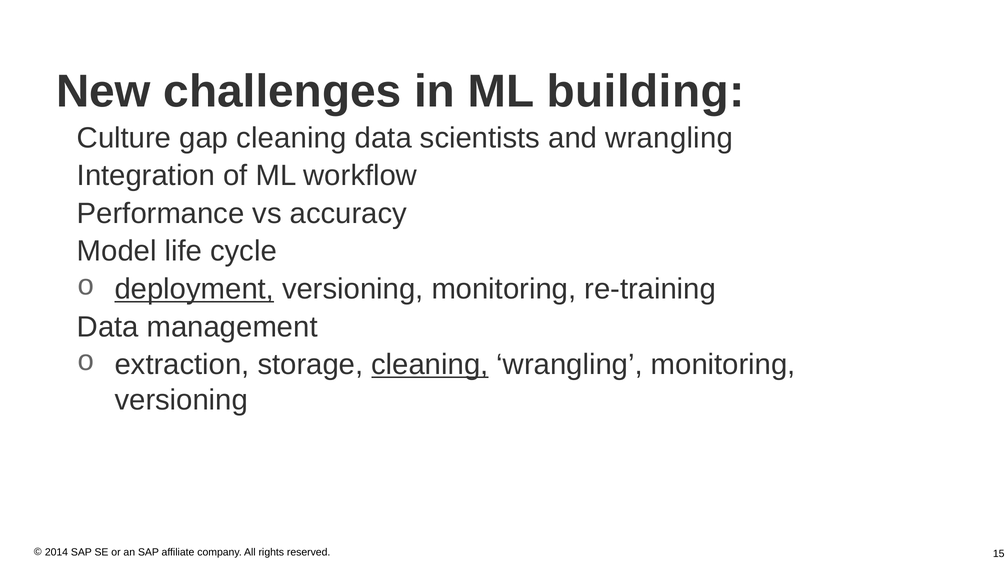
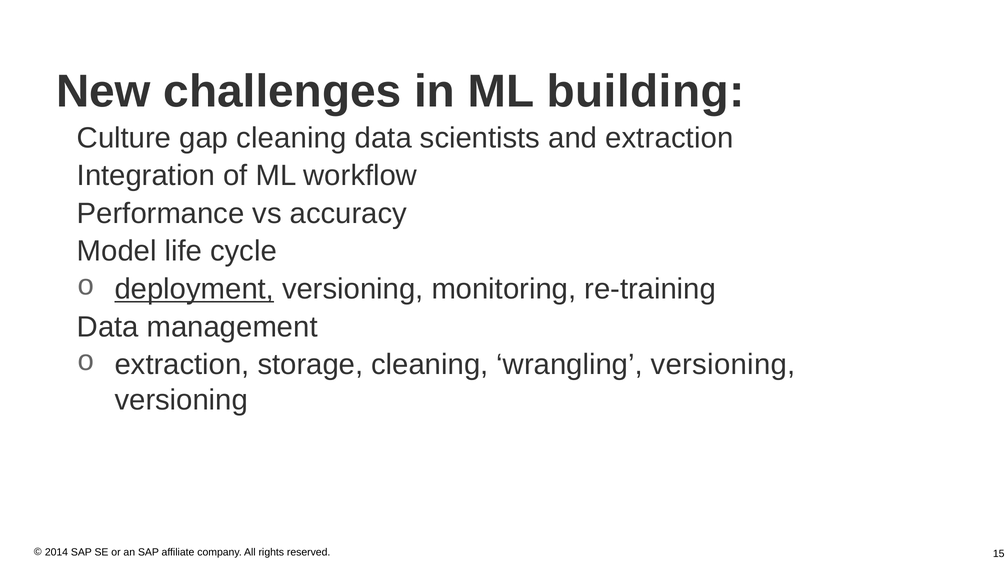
and wrangling: wrangling -> extraction (669, 138)
cleaning underline: present -> none (430, 365)
wrangling monitoring: monitoring -> versioning (723, 365)
